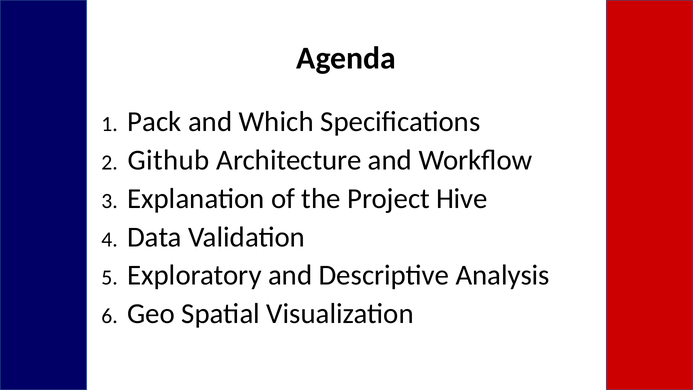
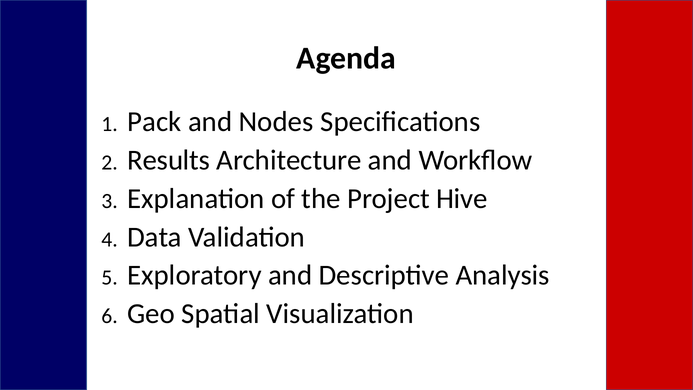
Which: Which -> Nodes (276, 122)
Github: Github -> Results (169, 160)
